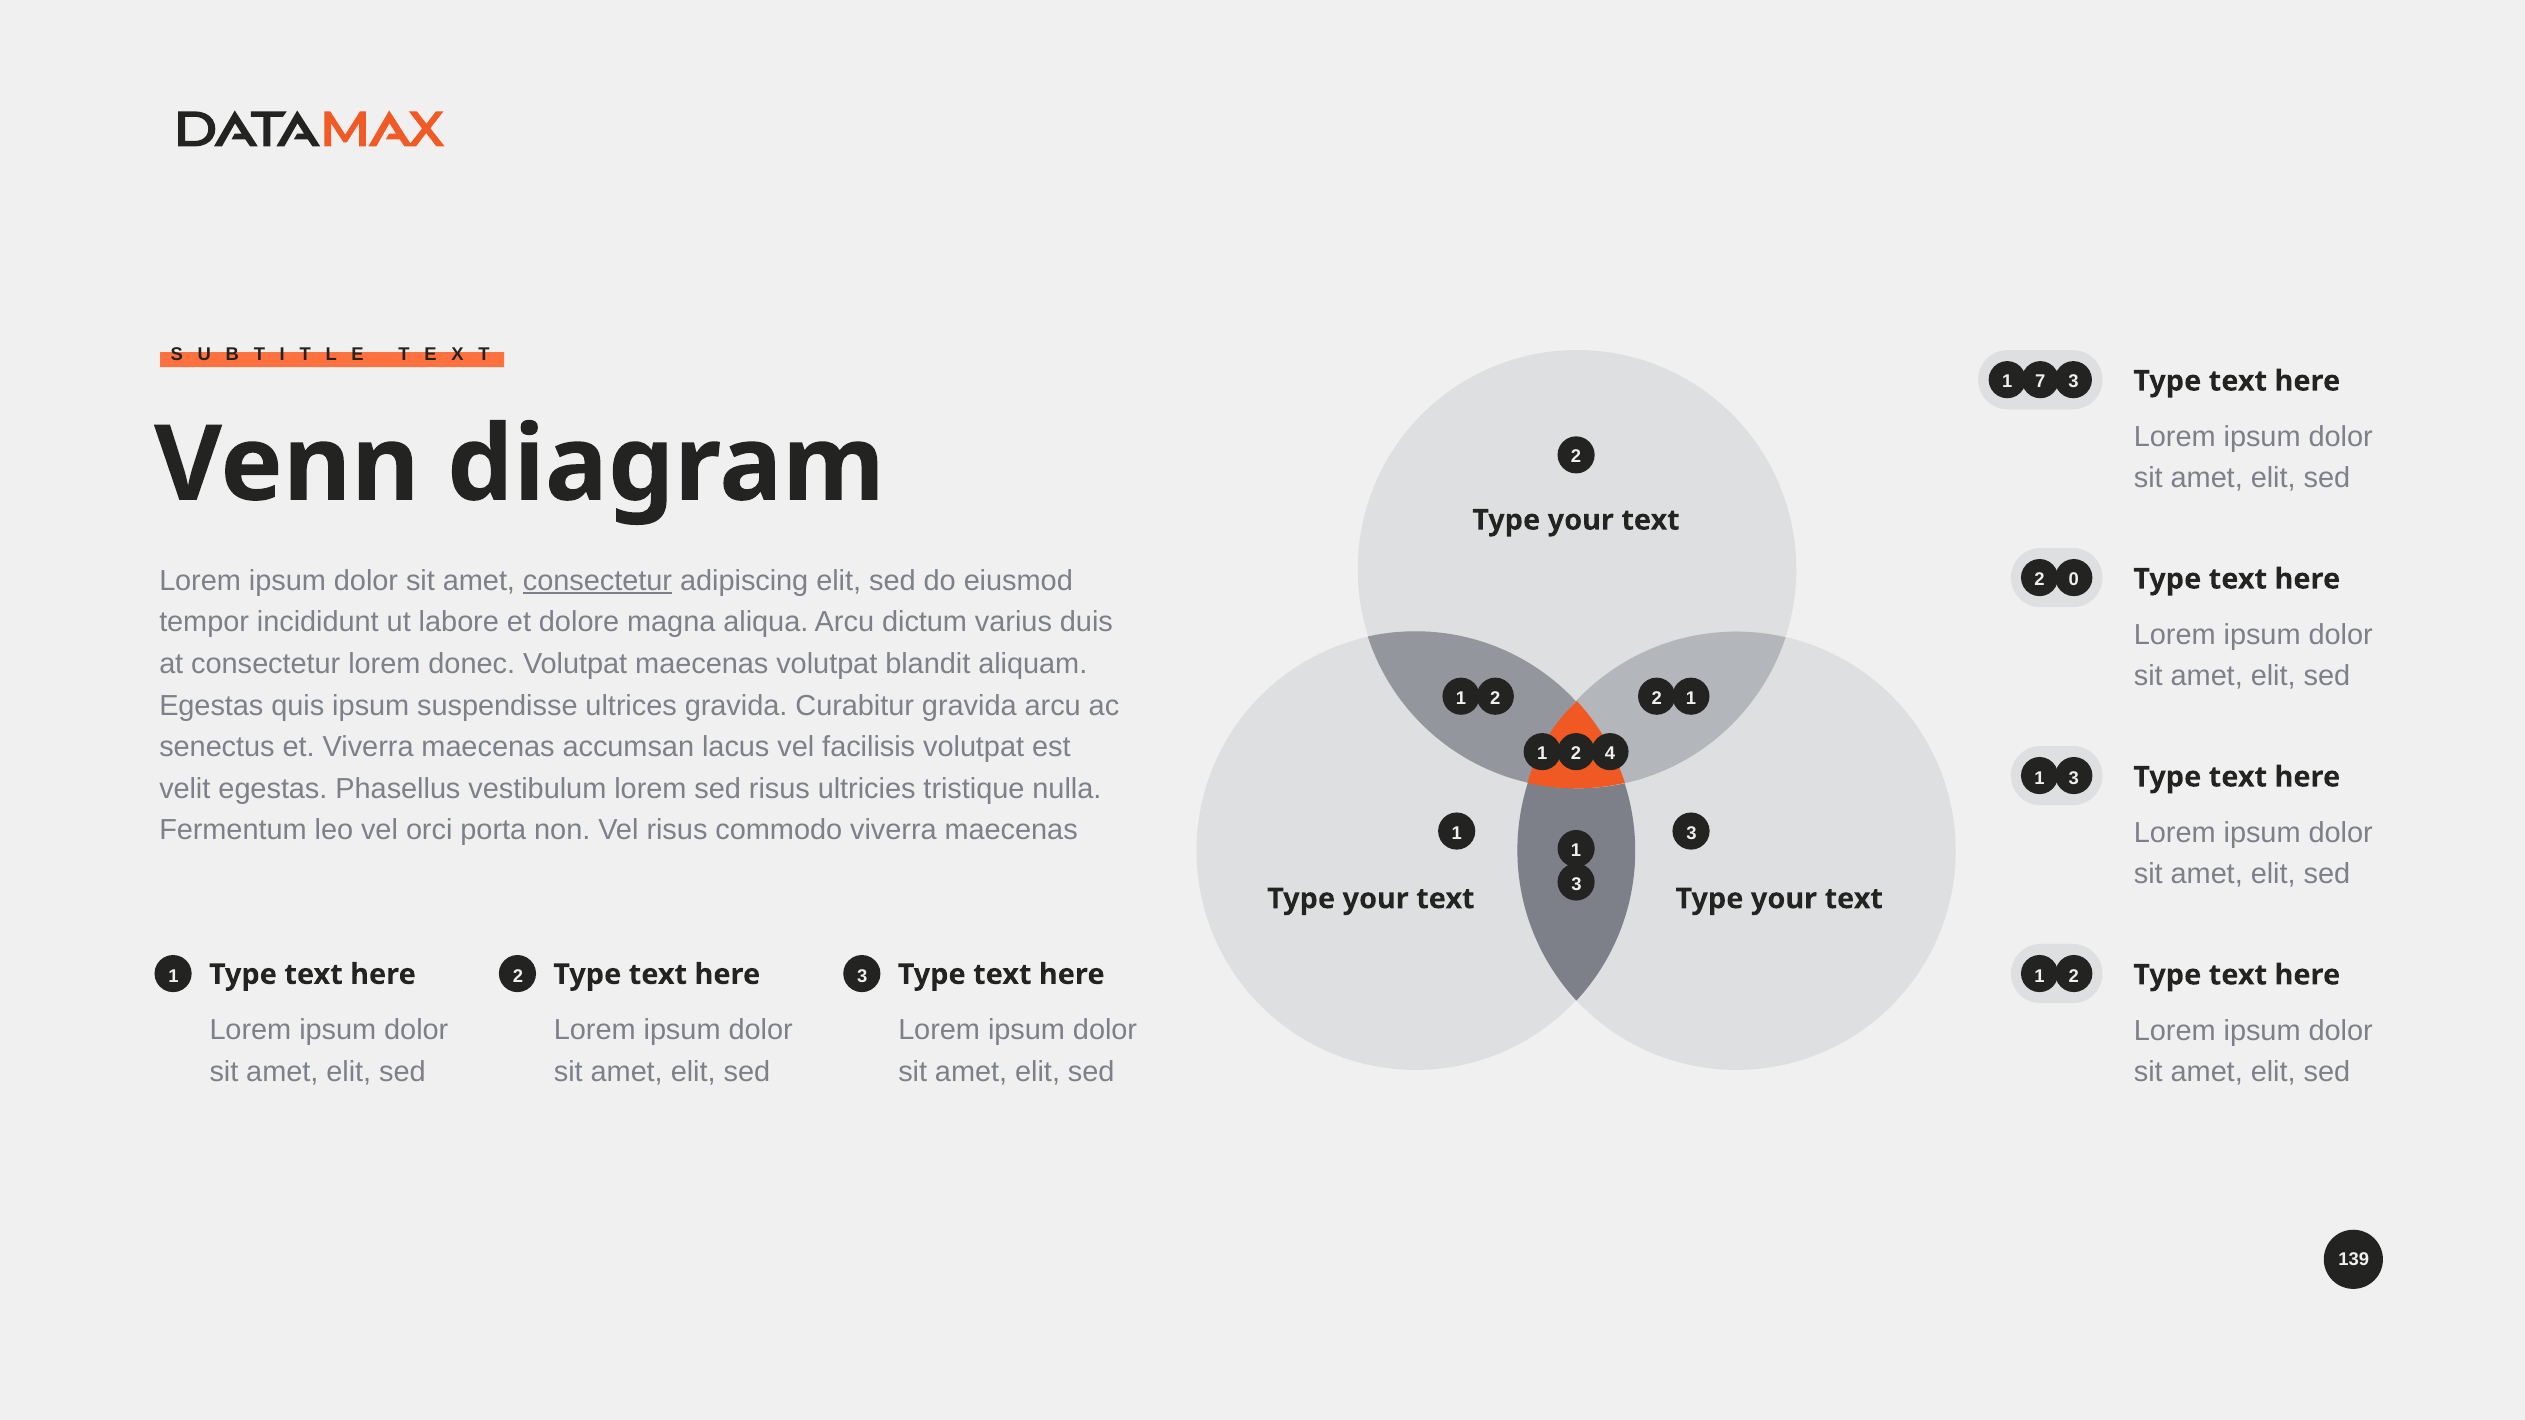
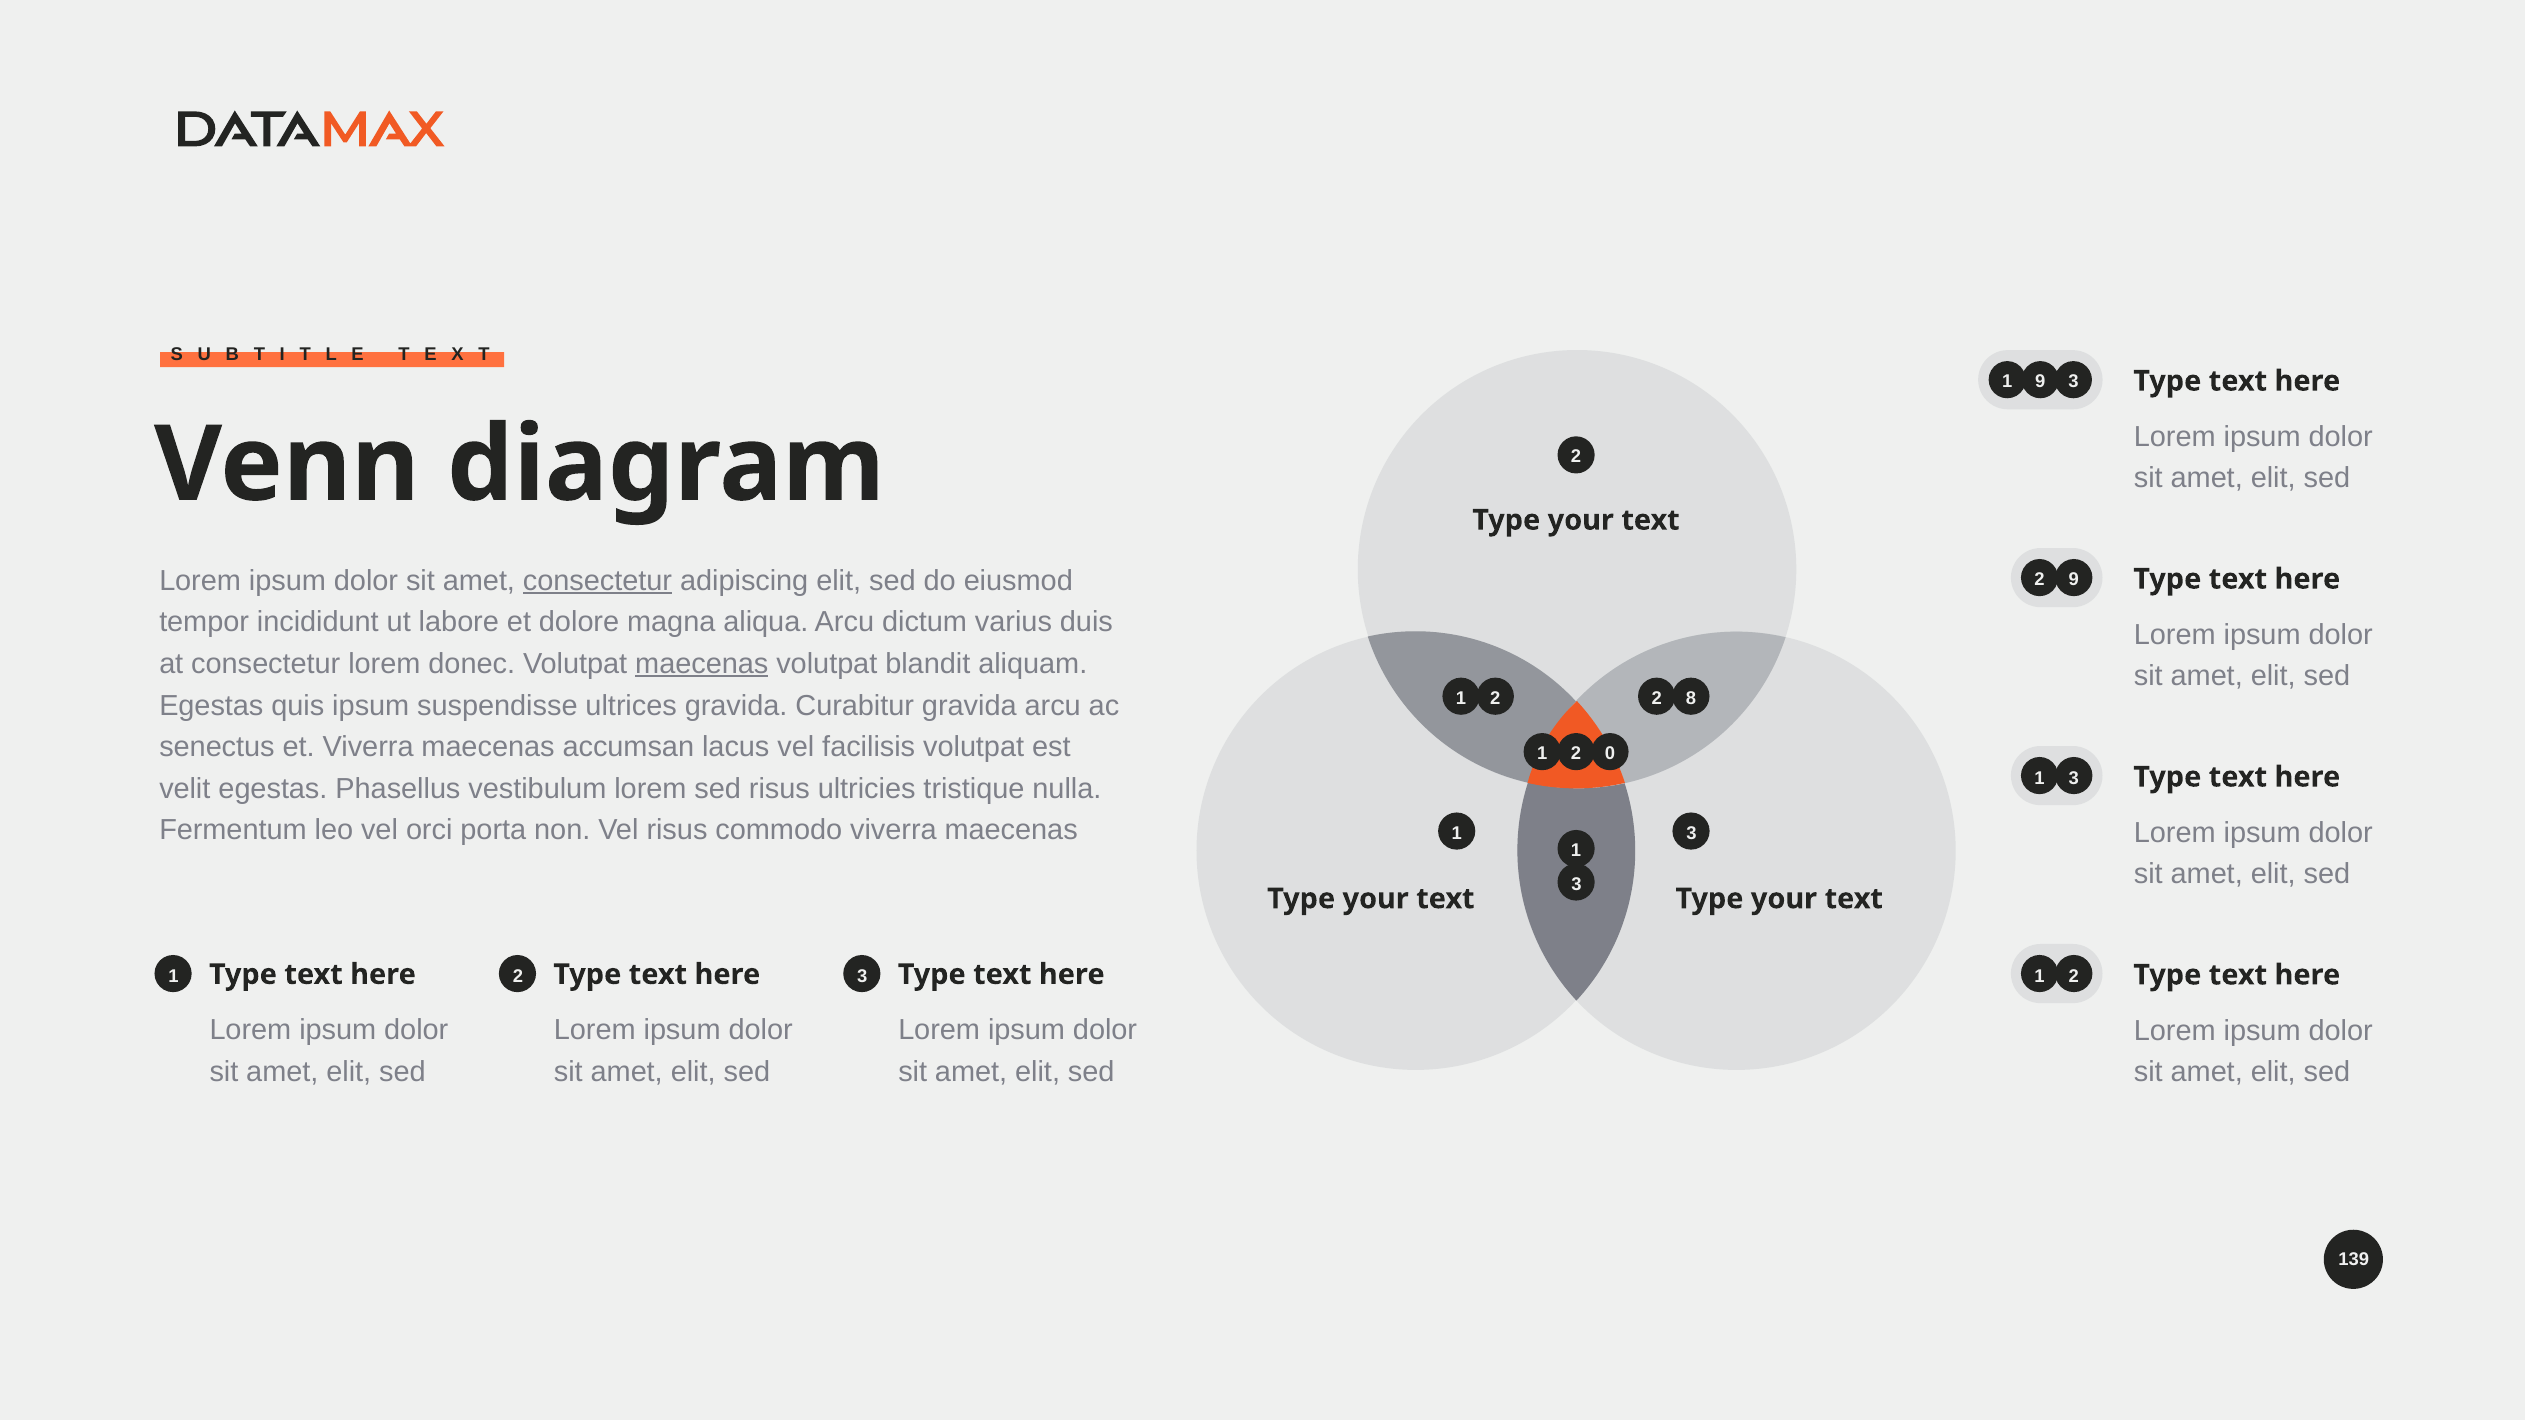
1 7: 7 -> 9 (2040, 382)
2 0: 0 -> 9 (2074, 580)
maecenas underline: none -> present (702, 664)
2 2 1: 1 -> 8 (1691, 699)
4: 4 -> 0 (1610, 754)
